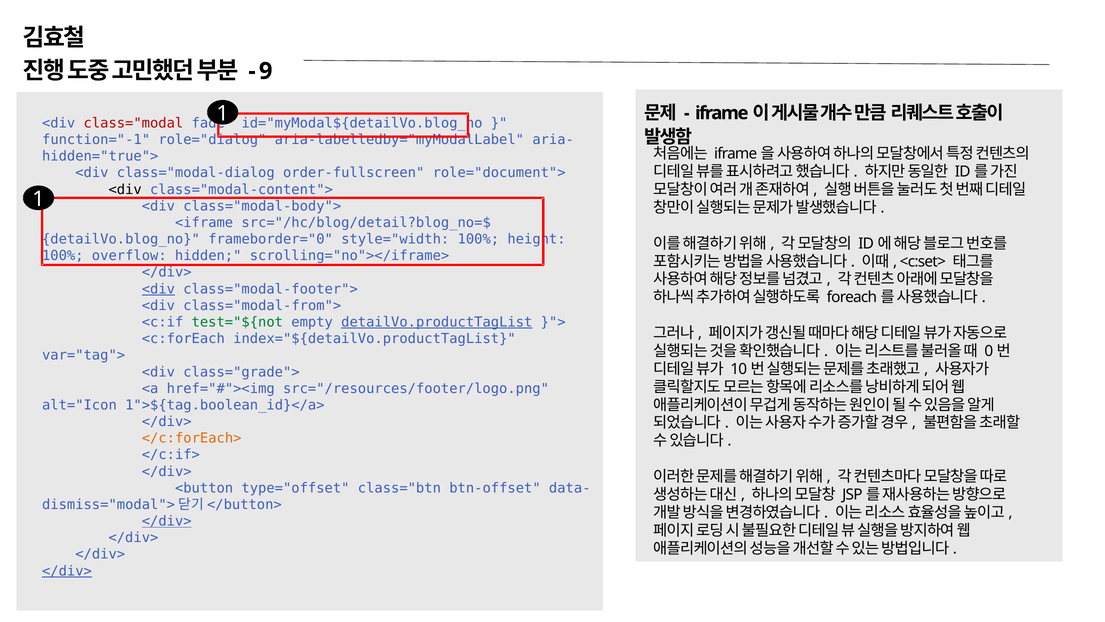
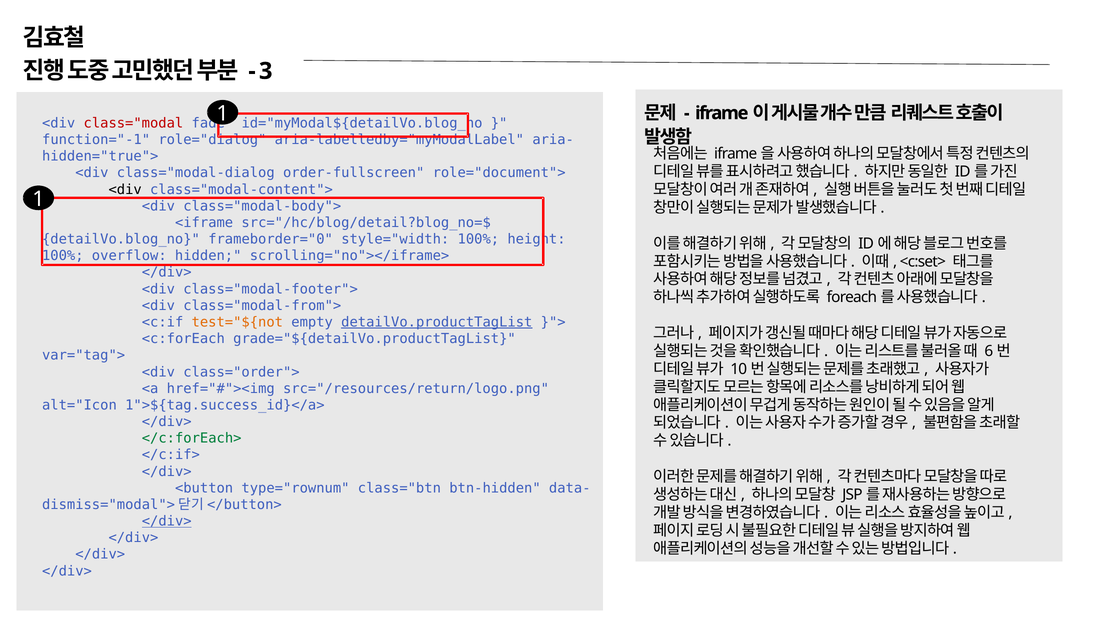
9: 9 -> 3 (266, 71)
<div underline: present -> none (158, 289)
test="${not colour: green -> orange (237, 322)
index="${detailVo.productTagList: index="${detailVo.productTagList -> grade="${detailVo.productTagList (374, 339)
0: 0 -> 6 (989, 351)
class="grade">: class="grade"> -> class="order"> (241, 372)
src="/resources/footer/logo.png: src="/resources/footer/logo.png -> src="/resources/return/logo.png (416, 388)
1">${tag.boolean_id}</a>: 1">${tag.boolean_id}</a> -> 1">${tag.success_id}</a> (225, 405)
</c:forEach> colour: orange -> green (192, 438)
type="offset: type="offset -> type="rownum (296, 488)
btn-offset: btn-offset -> btn-hidden (495, 488)
</div> underline: present -> none (67, 571)
